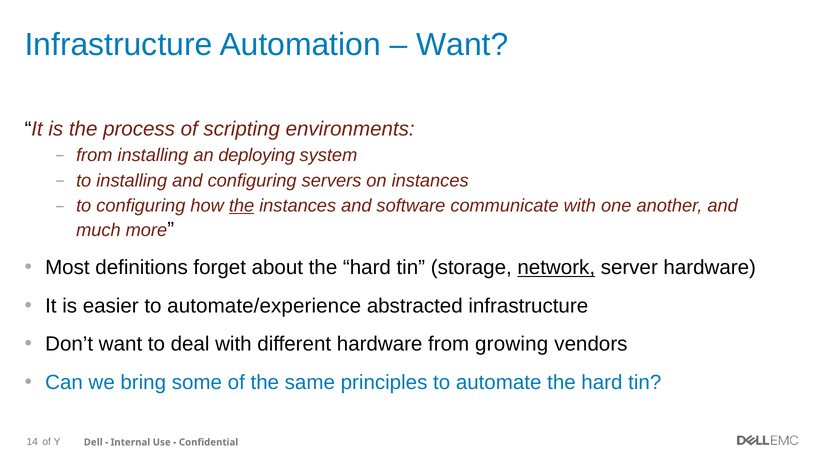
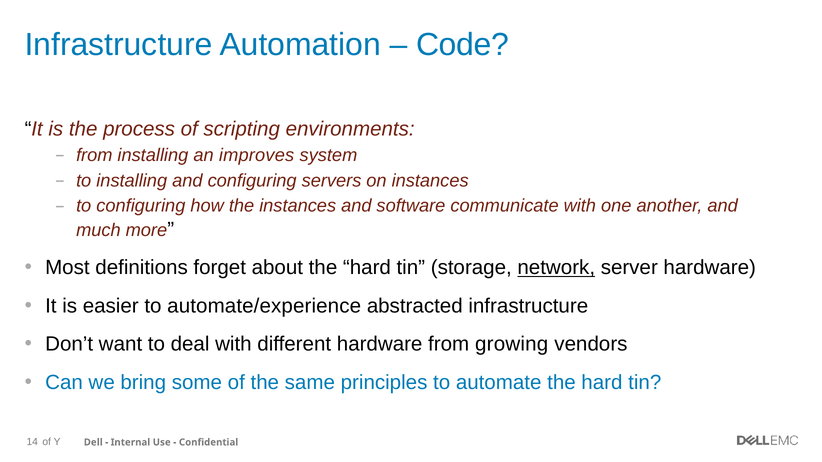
Want: Want -> Code (463, 45)
deploying: deploying -> improves (257, 155)
the underline: present -> none (242, 206)
